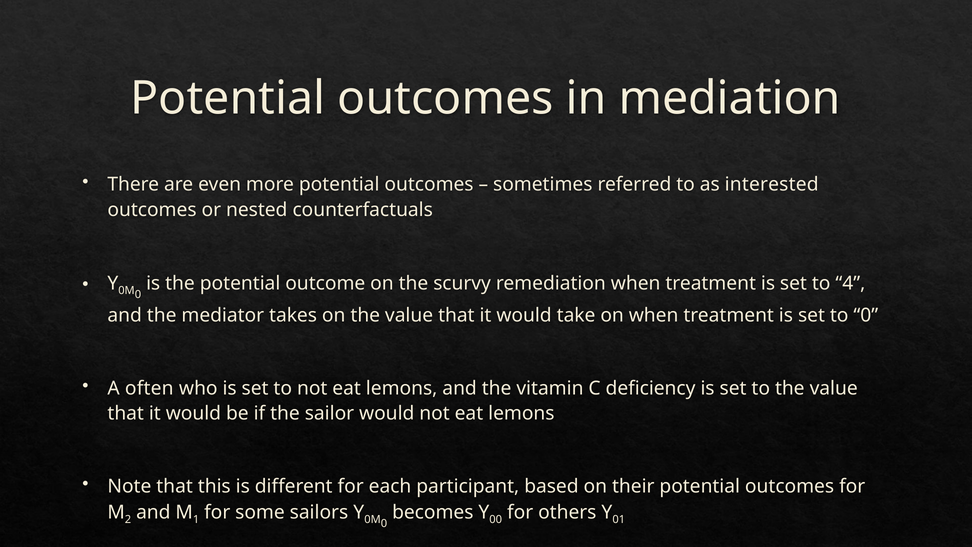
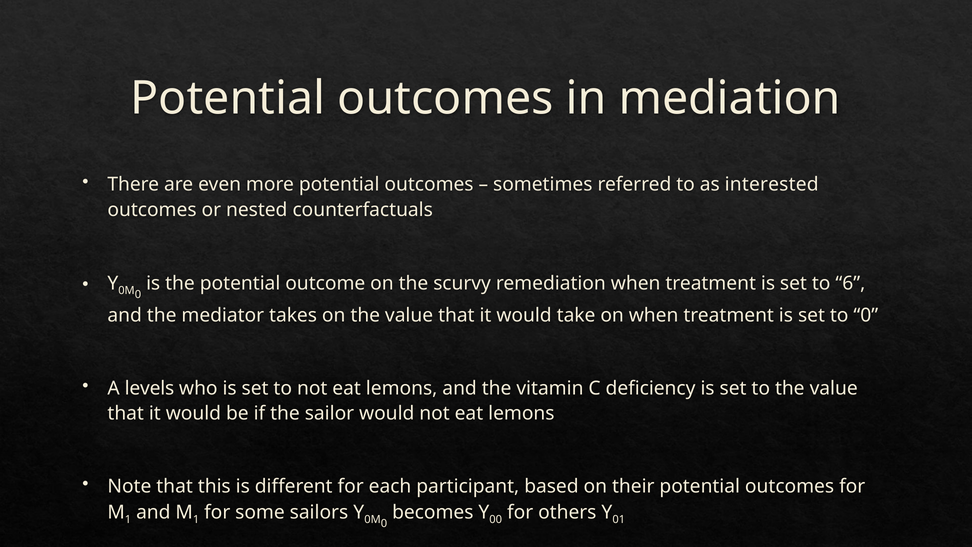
4: 4 -> 6 (850, 283)
often: often -> levels (149, 388)
2: 2 -> 1 (128, 519)
